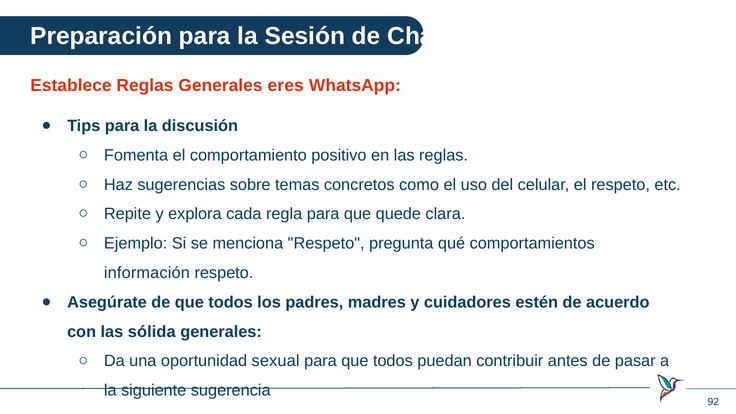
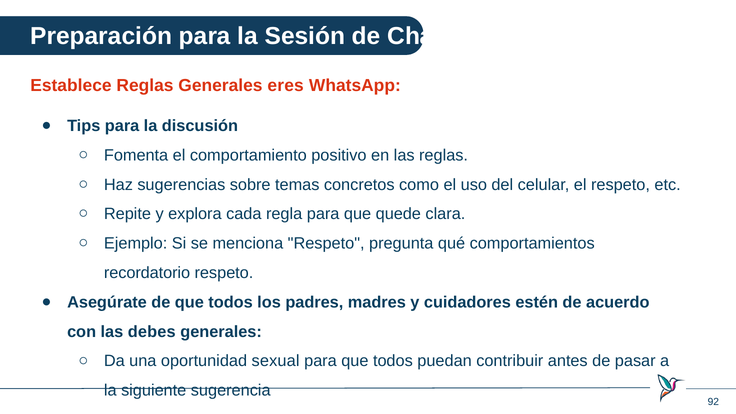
información: información -> recordatorio (147, 273)
sólida: sólida -> debes (152, 332)
